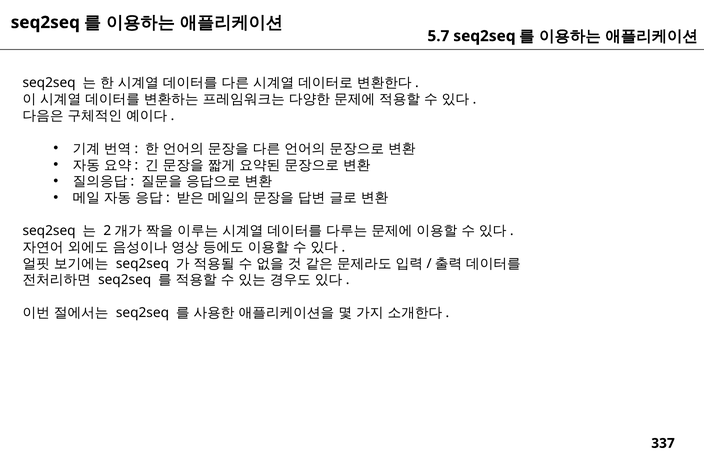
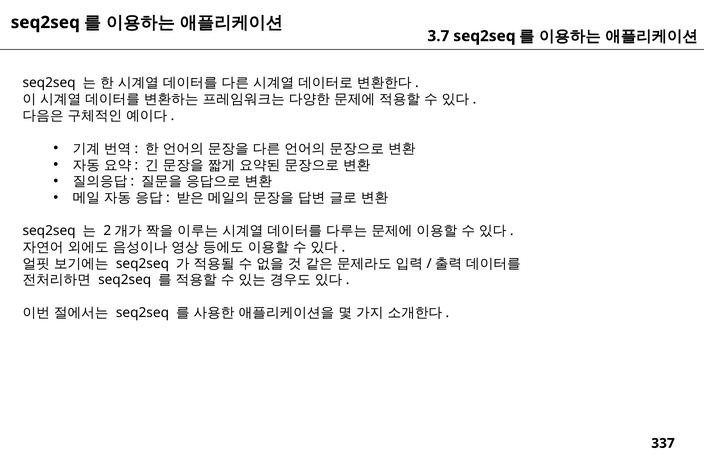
5.7: 5.7 -> 3.7 (438, 36)
